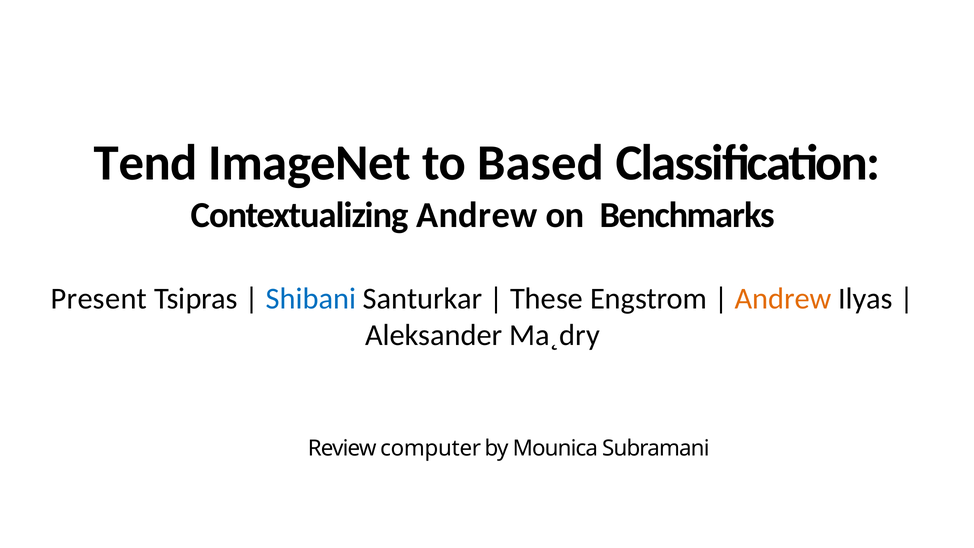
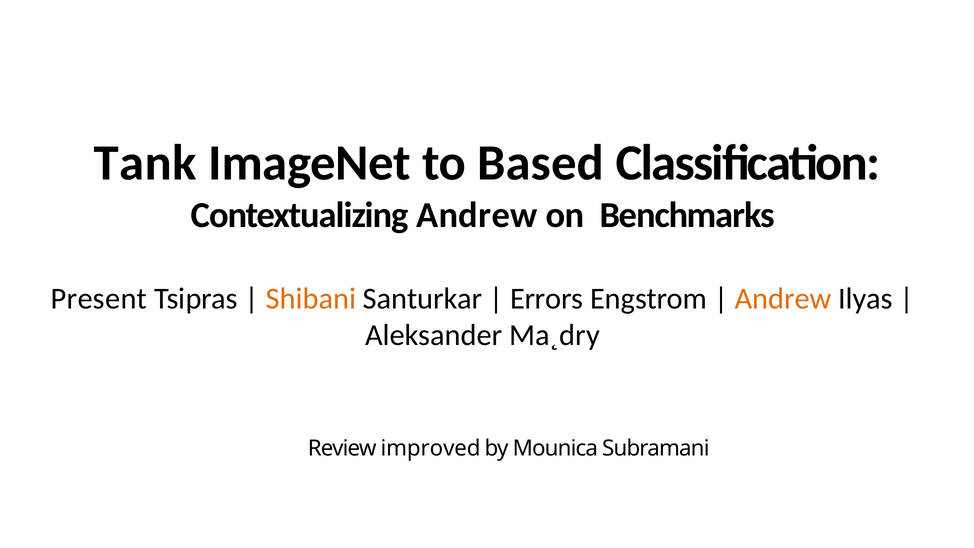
Tend: Tend -> Tank (145, 163)
Shibani colour: blue -> orange (311, 299)
These: These -> Errors (547, 299)
computer: computer -> improved (431, 448)
